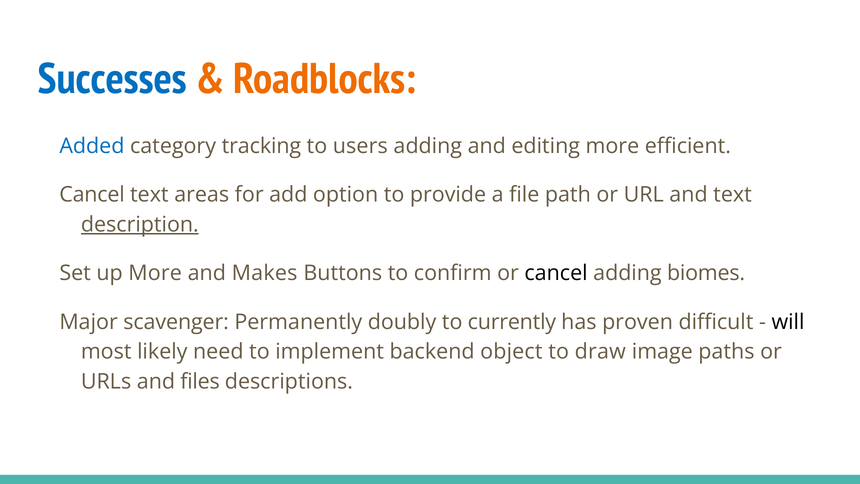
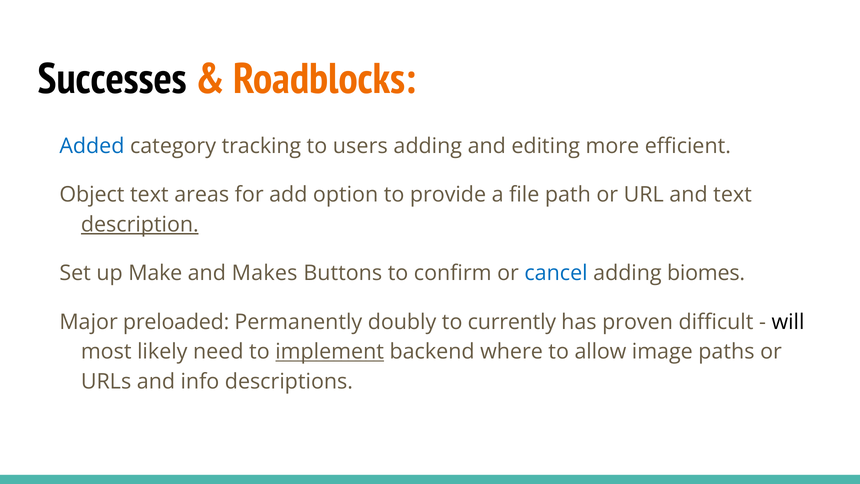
Successes colour: blue -> black (112, 79)
Cancel: Cancel -> Object (92, 195)
up More: More -> Make (155, 273)
cancel colour: black -> blue (556, 273)
scavenger: scavenger -> preloaded (176, 322)
implement underline: none -> present (330, 352)
object: object -> where (512, 352)
draw: draw -> allow (600, 352)
files: files -> info (200, 381)
